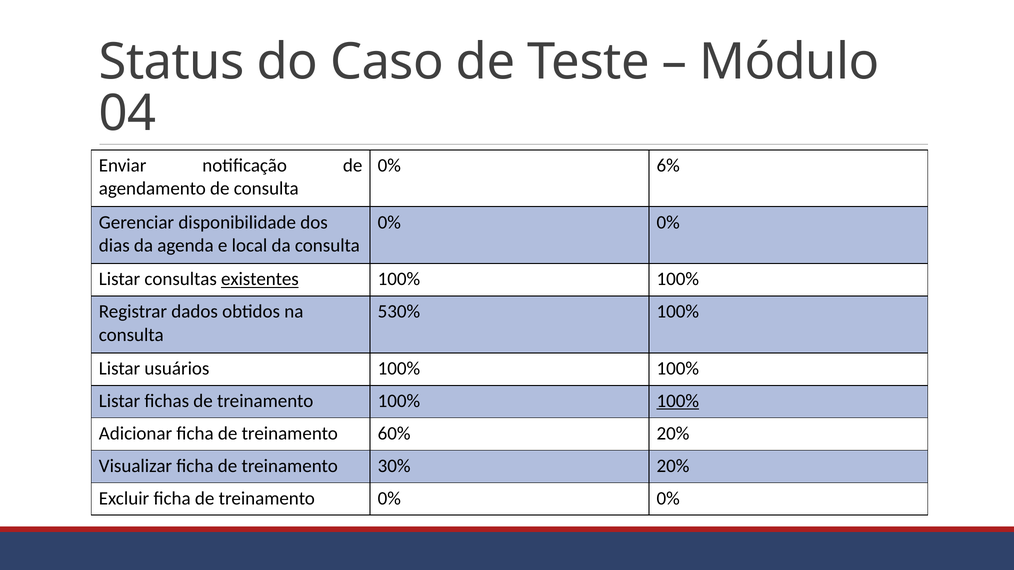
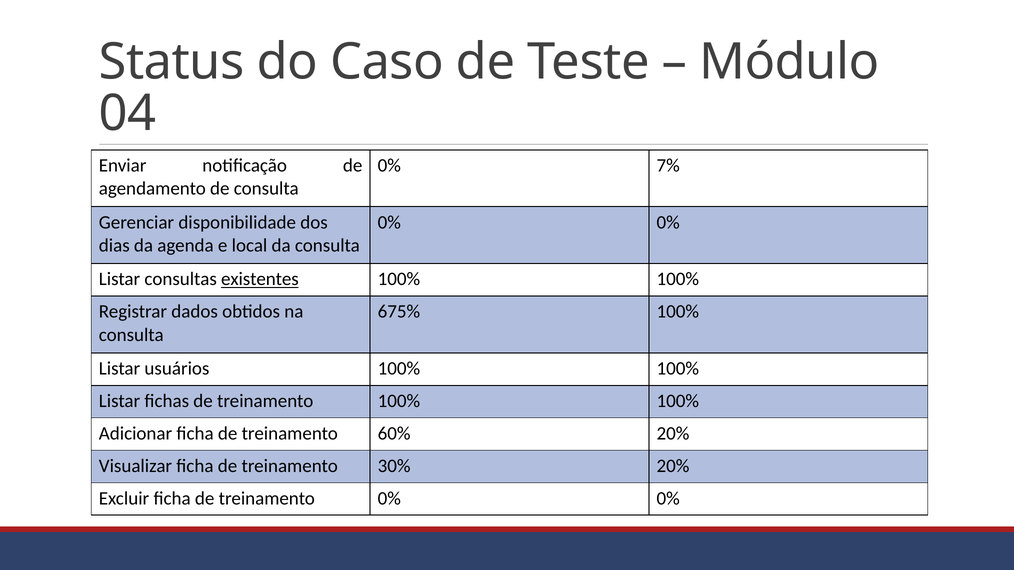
6%: 6% -> 7% (668, 166)
530%: 530% -> 675% (399, 312)
100% underline: present -> none (678, 401)
